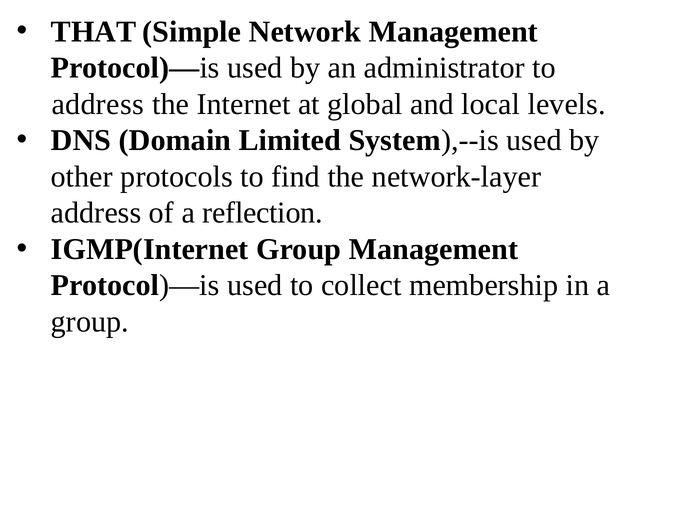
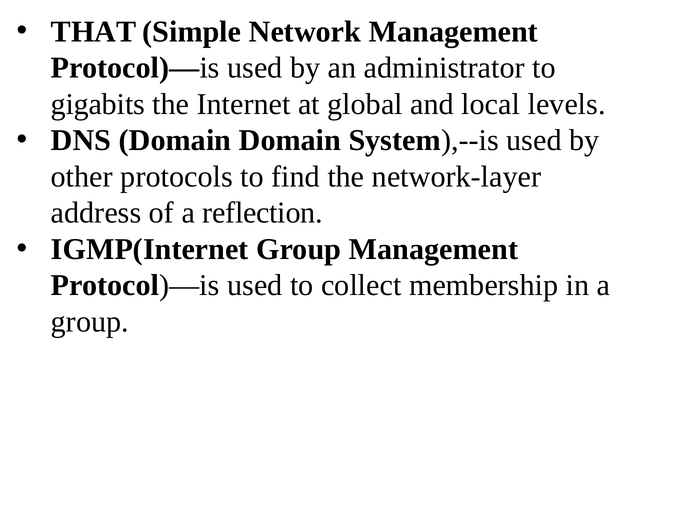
address: address -> gigabits (98, 104)
Domain Limited: Limited -> Domain (290, 140)
